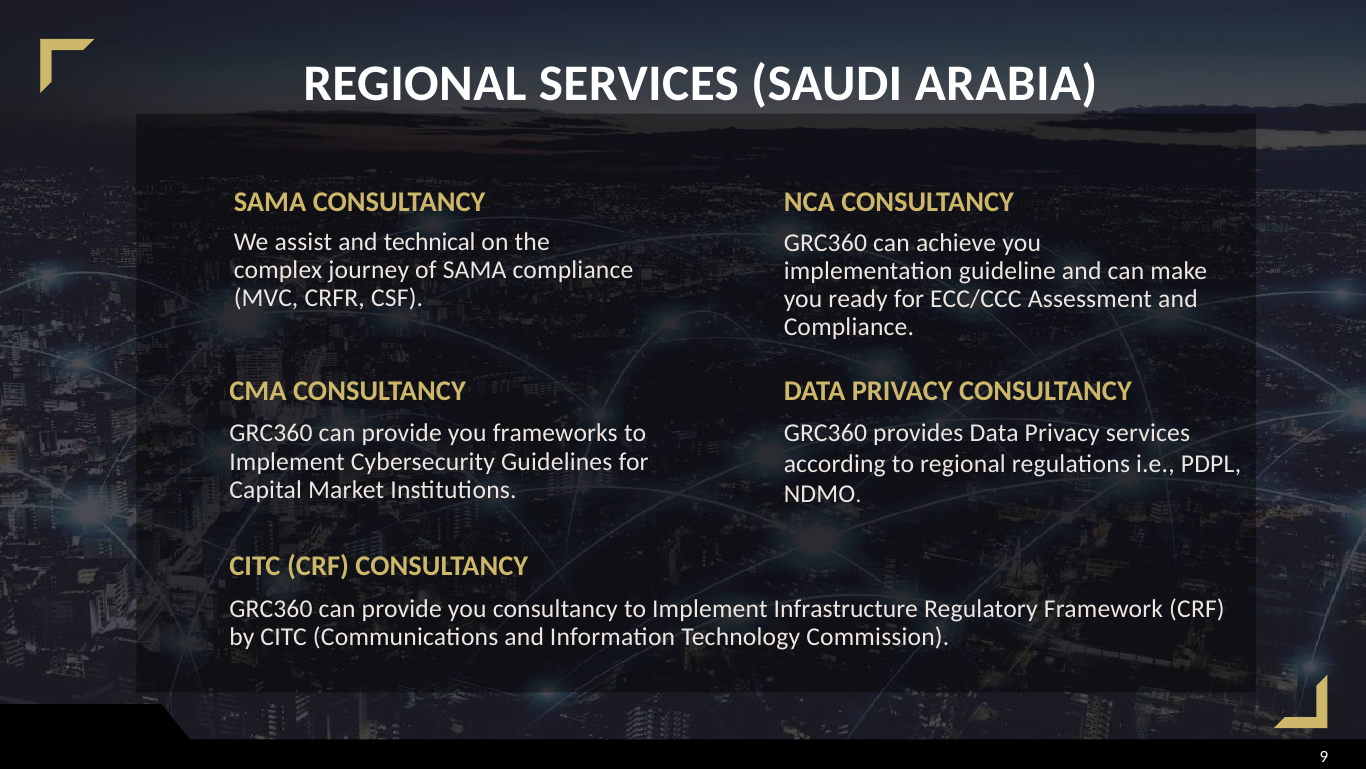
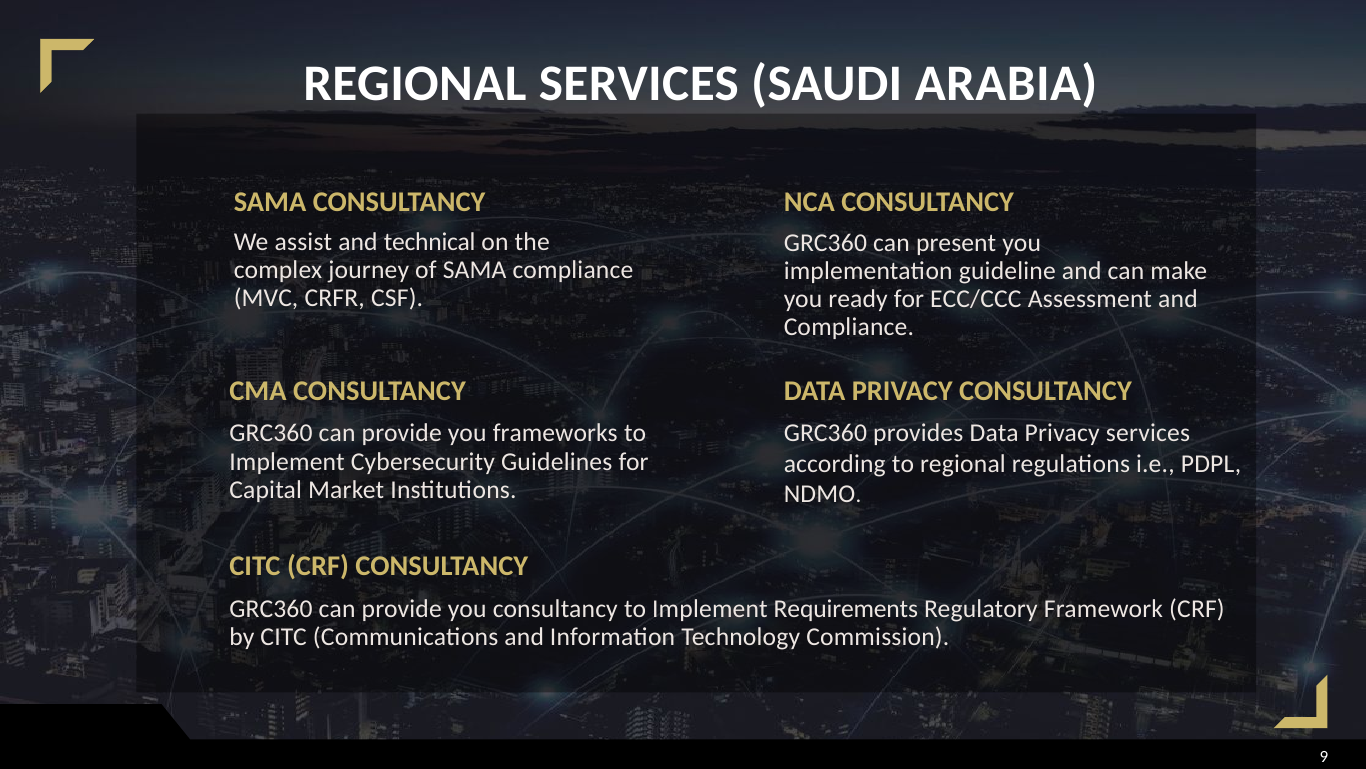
achieve: achieve -> present (956, 242)
Infrastructure: Infrastructure -> Requirements (846, 608)
